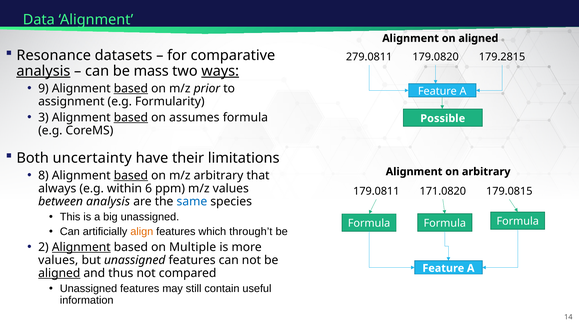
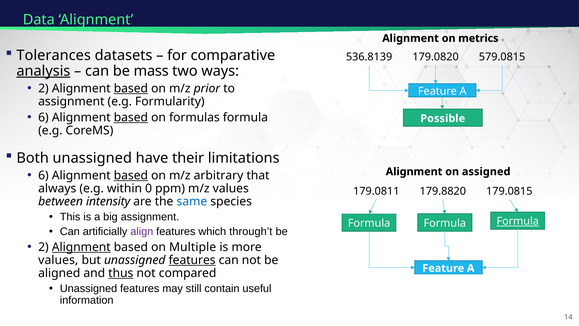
on aligned: aligned -> metrics (478, 38)
Resonance: Resonance -> Tolerances (54, 55)
279.0811: 279.0811 -> 536.8139 (369, 57)
179.2815: 179.2815 -> 579.0815 (502, 57)
ways underline: present -> none (220, 71)
9: 9 -> 2 (43, 88)
3: 3 -> 6 (43, 117)
assumes: assumes -> formulas (194, 117)
Both uncertainty: uncertainty -> unassigned (92, 158)
8: 8 -> 6 (43, 175)
on arbitrary: arbitrary -> assigned (486, 171)
6: 6 -> 0 (149, 188)
171.0820: 171.0820 -> 179.8820 (443, 191)
between analysis: analysis -> intensity (108, 201)
big unassigned: unassigned -> assignment (150, 217)
Formula underline: none -> present (518, 221)
align colour: orange -> purple (142, 232)
features underline: none -> present (192, 260)
aligned underline: present -> none (59, 273)
thus underline: none -> present (121, 273)
